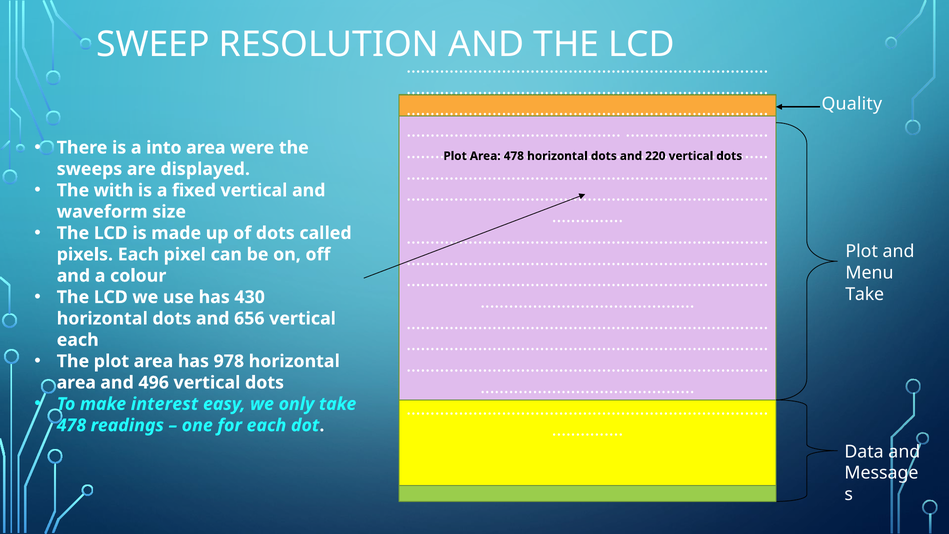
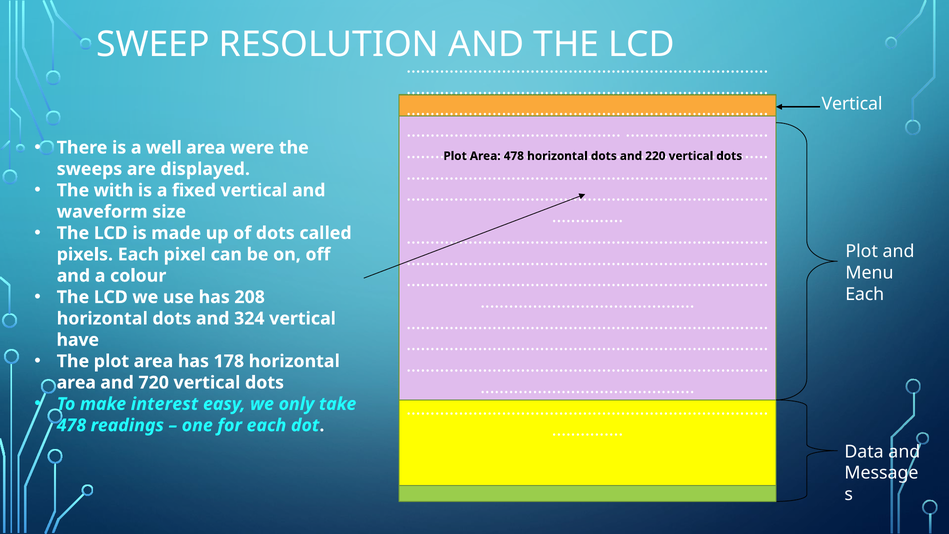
Quality: Quality -> Vertical (852, 104)
into: into -> well (164, 148)
430: 430 -> 208 (250, 297)
Take: Take -> Each (865, 294)
656: 656 -> 324 (249, 318)
each: each -> have (78, 340)
978: 978 -> 178 (229, 361)
496: 496 -> 720 (154, 383)
